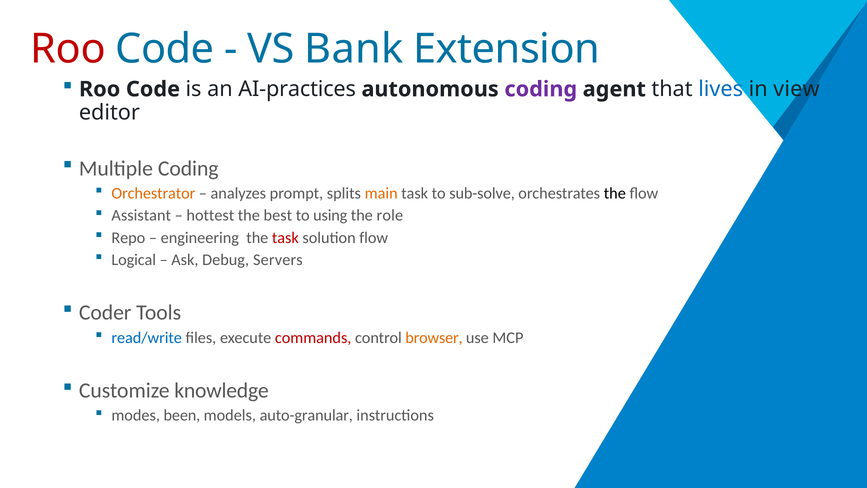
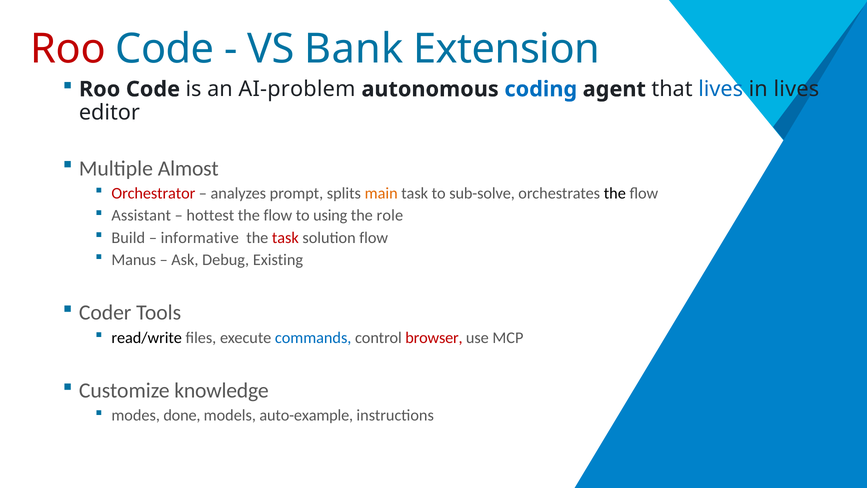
AI-practices: AI-practices -> AI-problem (297, 89)
coding colour: purple -> blue (541, 89)
in view: view -> lives (796, 89)
Multiple Coding: Coding -> Almost (188, 168)
Orchestrator colour: orange -> red (153, 193)
best: best -> flow (278, 215)
Repo: Repo -> Build (128, 238)
engineering: engineering -> informative (200, 238)
Logical: Logical -> Manus (134, 260)
Servers: Servers -> Existing (278, 260)
read/write colour: blue -> black (147, 337)
commands colour: red -> blue (313, 337)
browser colour: orange -> red (434, 337)
been: been -> done (182, 415)
auto-granular: auto-granular -> auto-example (306, 415)
